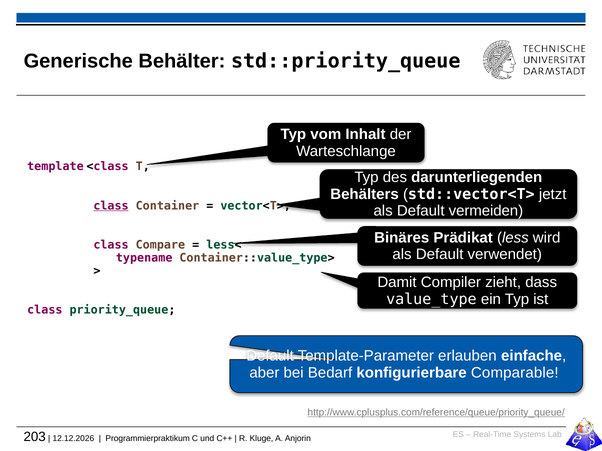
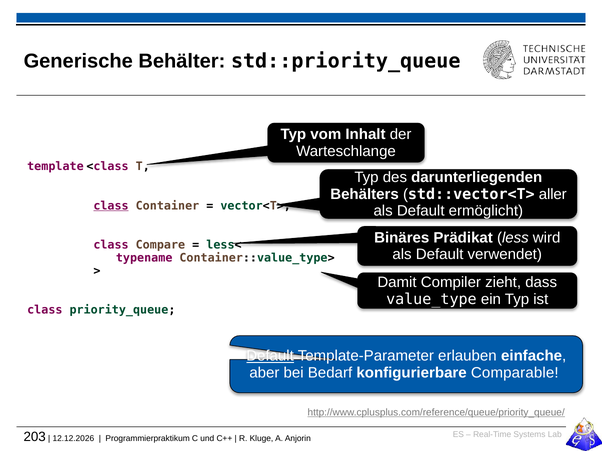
jetzt: jetzt -> aller (553, 194)
vermeiden: vermeiden -> ermöglicht (486, 211)
Default underline: none -> present (270, 356)
